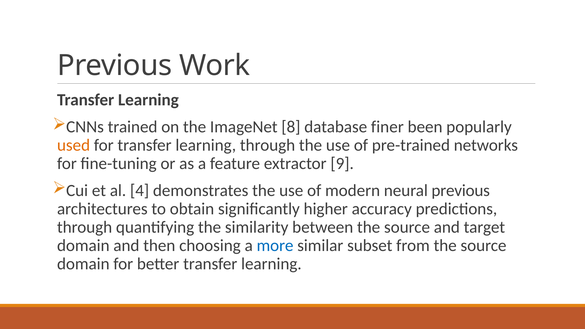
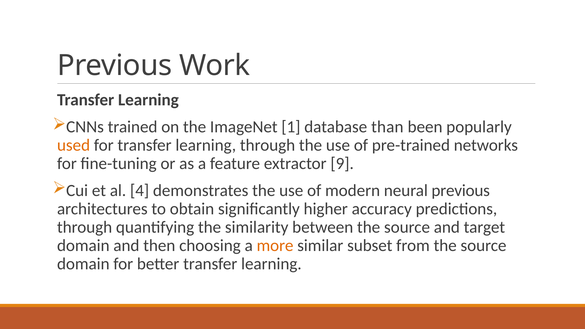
8: 8 -> 1 (291, 127)
finer: finer -> than (387, 127)
more colour: blue -> orange (275, 246)
